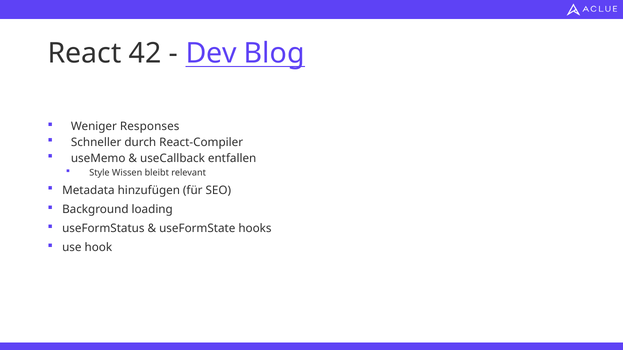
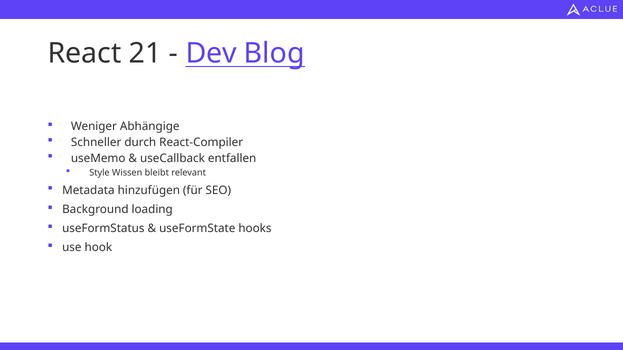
42: 42 -> 21 (145, 54)
Responses: Responses -> Abhängige (150, 127)
